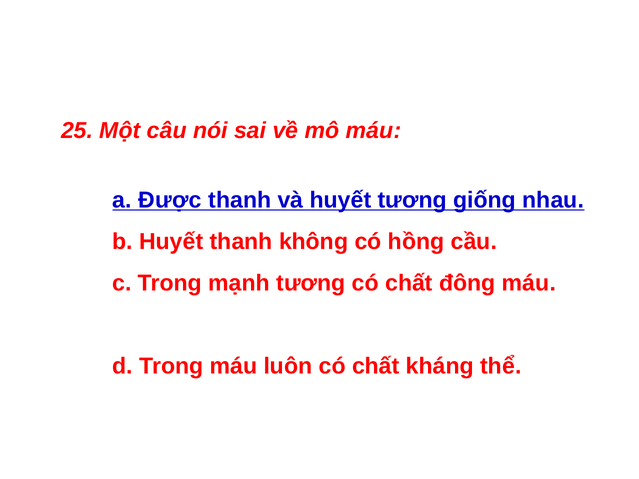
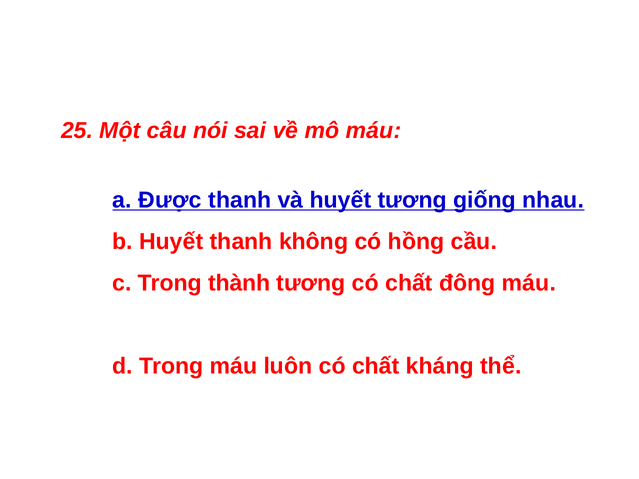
mạnh: mạnh -> thành (239, 283)
